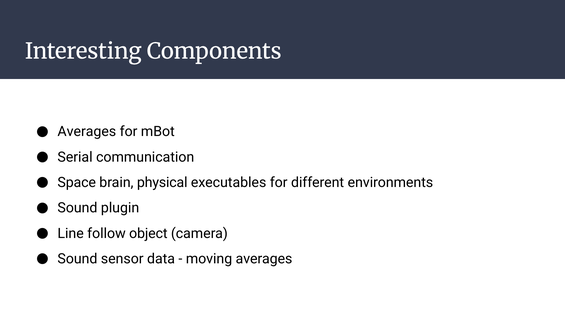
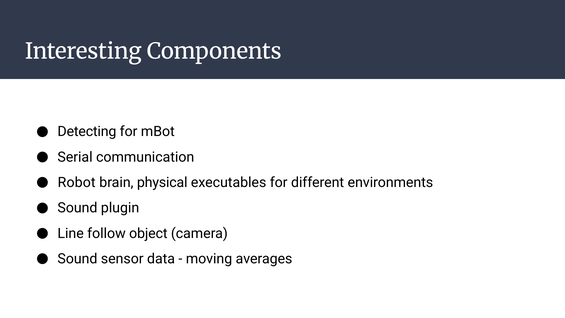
Averages: Averages -> Detecting (87, 132)
Space: Space -> Robot (77, 182)
